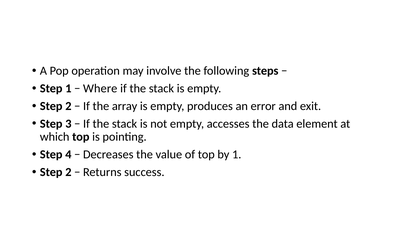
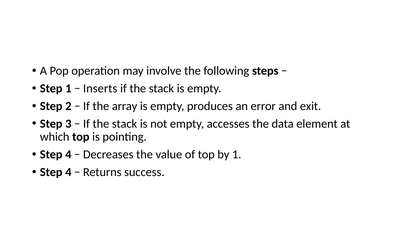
Where: Where -> Inserts (100, 89)
2: 2 -> 4 (68, 172)
